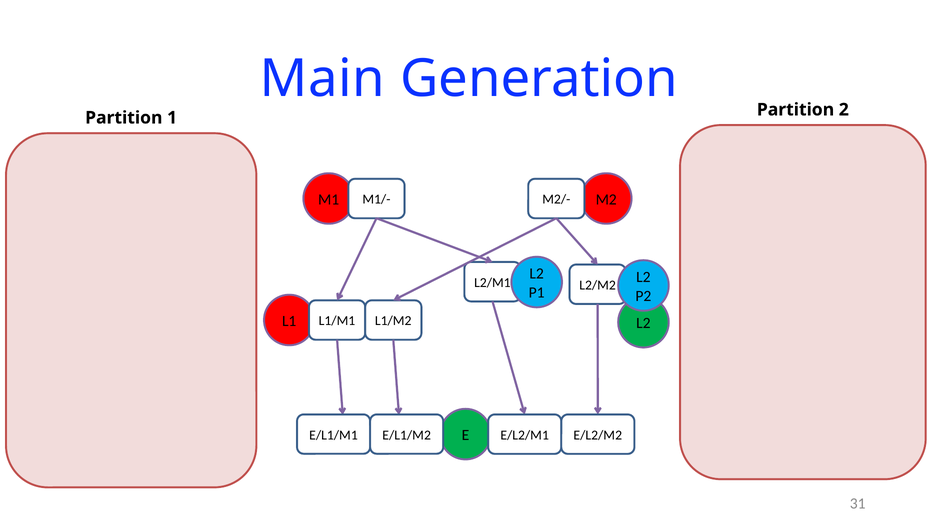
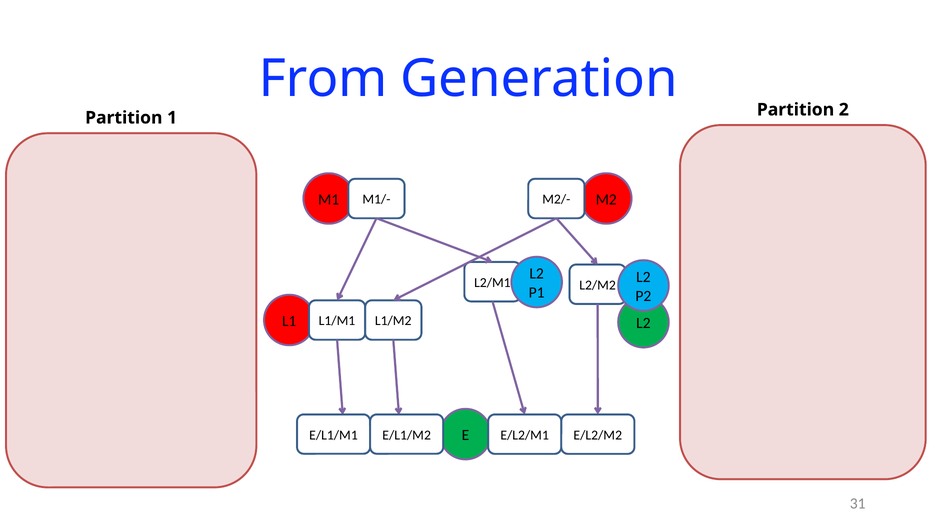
Main: Main -> From (323, 79)
